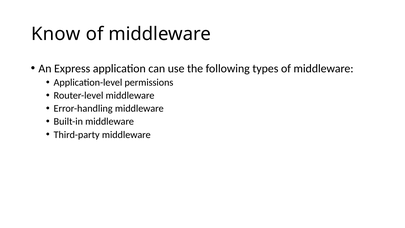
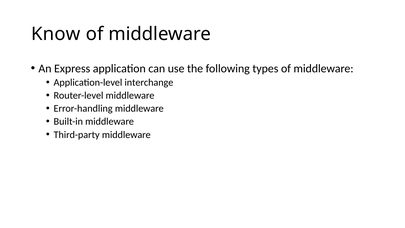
permissions: permissions -> interchange (149, 82)
